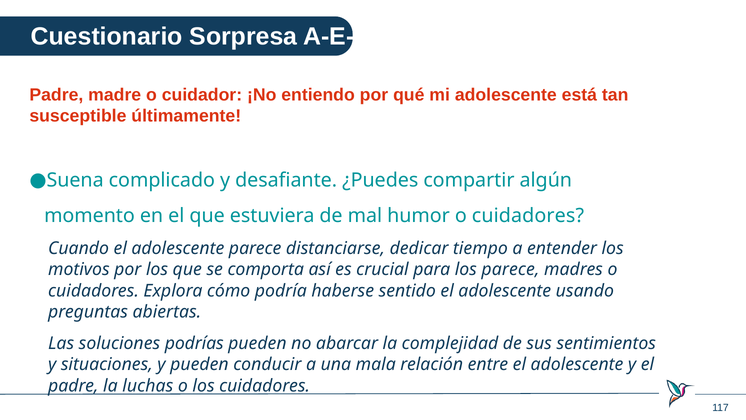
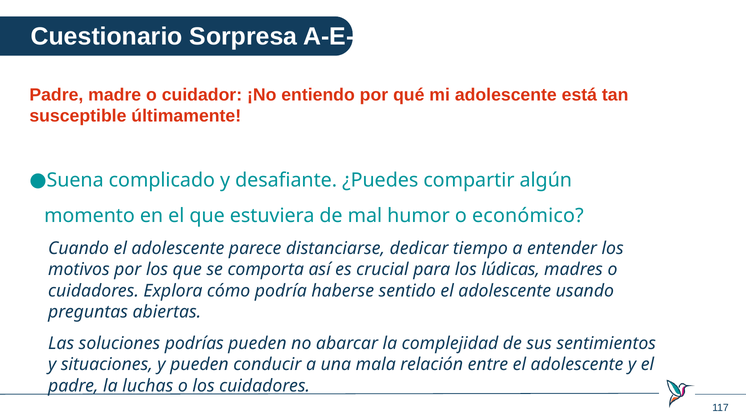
humor o cuidadores: cuidadores -> económico (528, 216)
los parece: parece -> lúdicas (511, 269)
